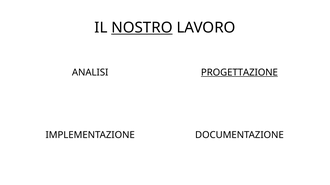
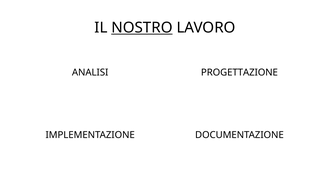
PROGETTAZIONE underline: present -> none (239, 73)
